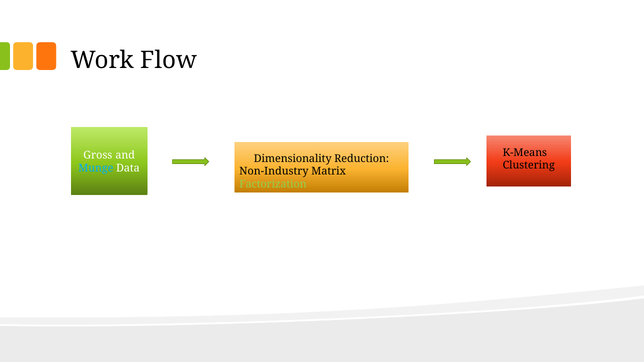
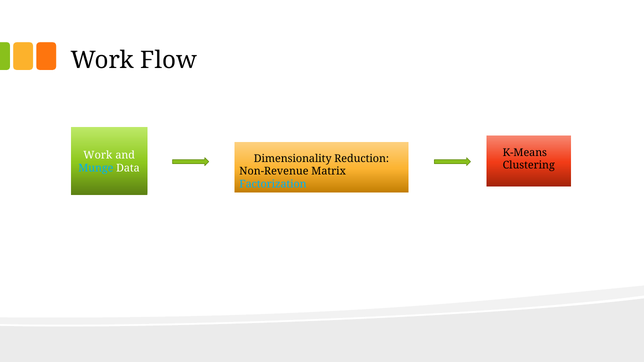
Gross: Gross -> Work (98, 155)
Non-Industry: Non-Industry -> Non-Revenue (274, 172)
Factorization colour: light green -> light blue (273, 184)
